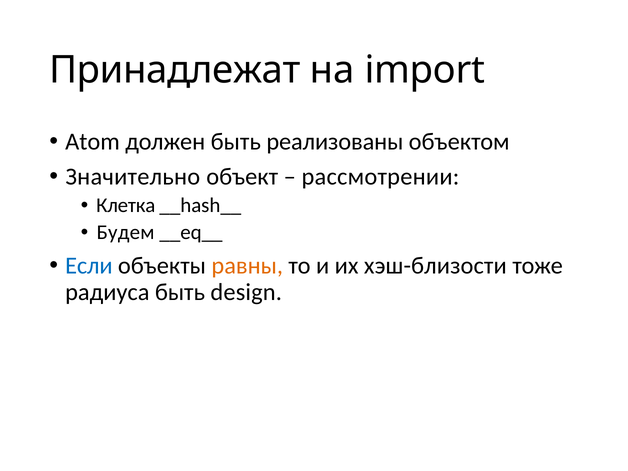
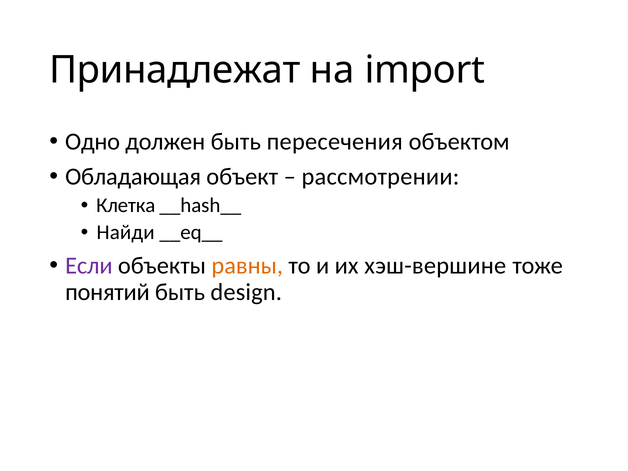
Atom: Atom -> Одно (93, 142)
реализованы: реализованы -> пересечения (335, 142)
Значительно: Значительно -> Обладающая (133, 177)
Будем: Будем -> Найди (126, 232)
Если colour: blue -> purple (89, 266)
хэш-близости: хэш-близости -> хэш-вершине (435, 266)
радиуса: радиуса -> понятий (107, 292)
